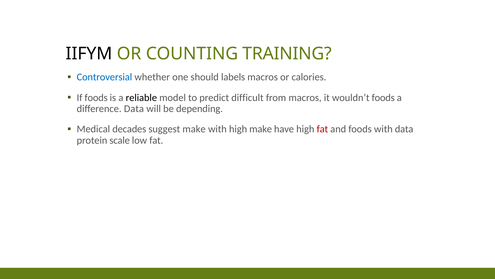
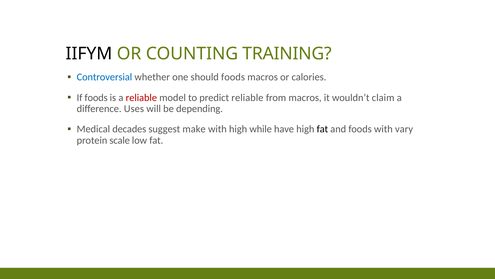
should labels: labels -> foods (233, 77)
reliable colour: black -> red (141, 97)
predict difficult: difficult -> reliable (247, 97)
wouldn’t foods: foods -> claim (383, 97)
difference Data: Data -> Uses (134, 109)
high make: make -> while (261, 129)
fat colour: red -> black (322, 129)
with data: data -> vary (404, 129)
